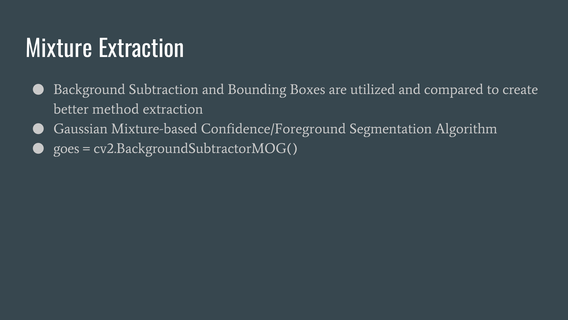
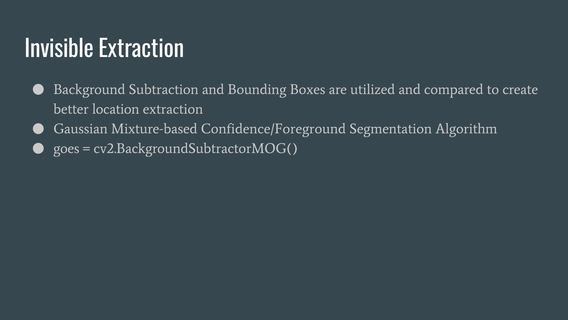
Mixture: Mixture -> Invisible (59, 49)
method: method -> location (116, 109)
